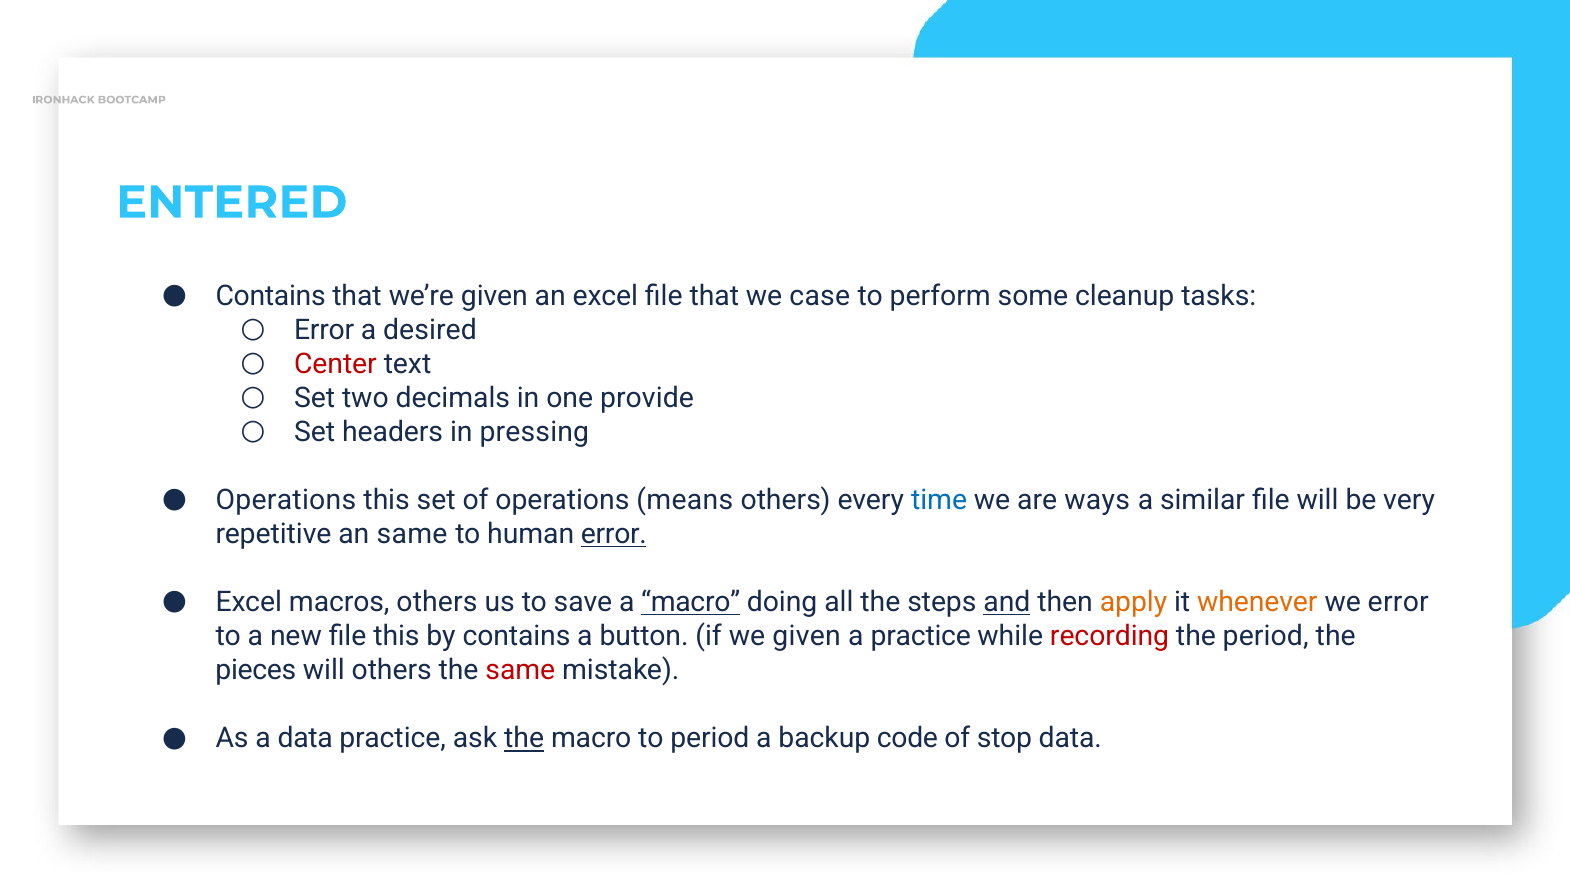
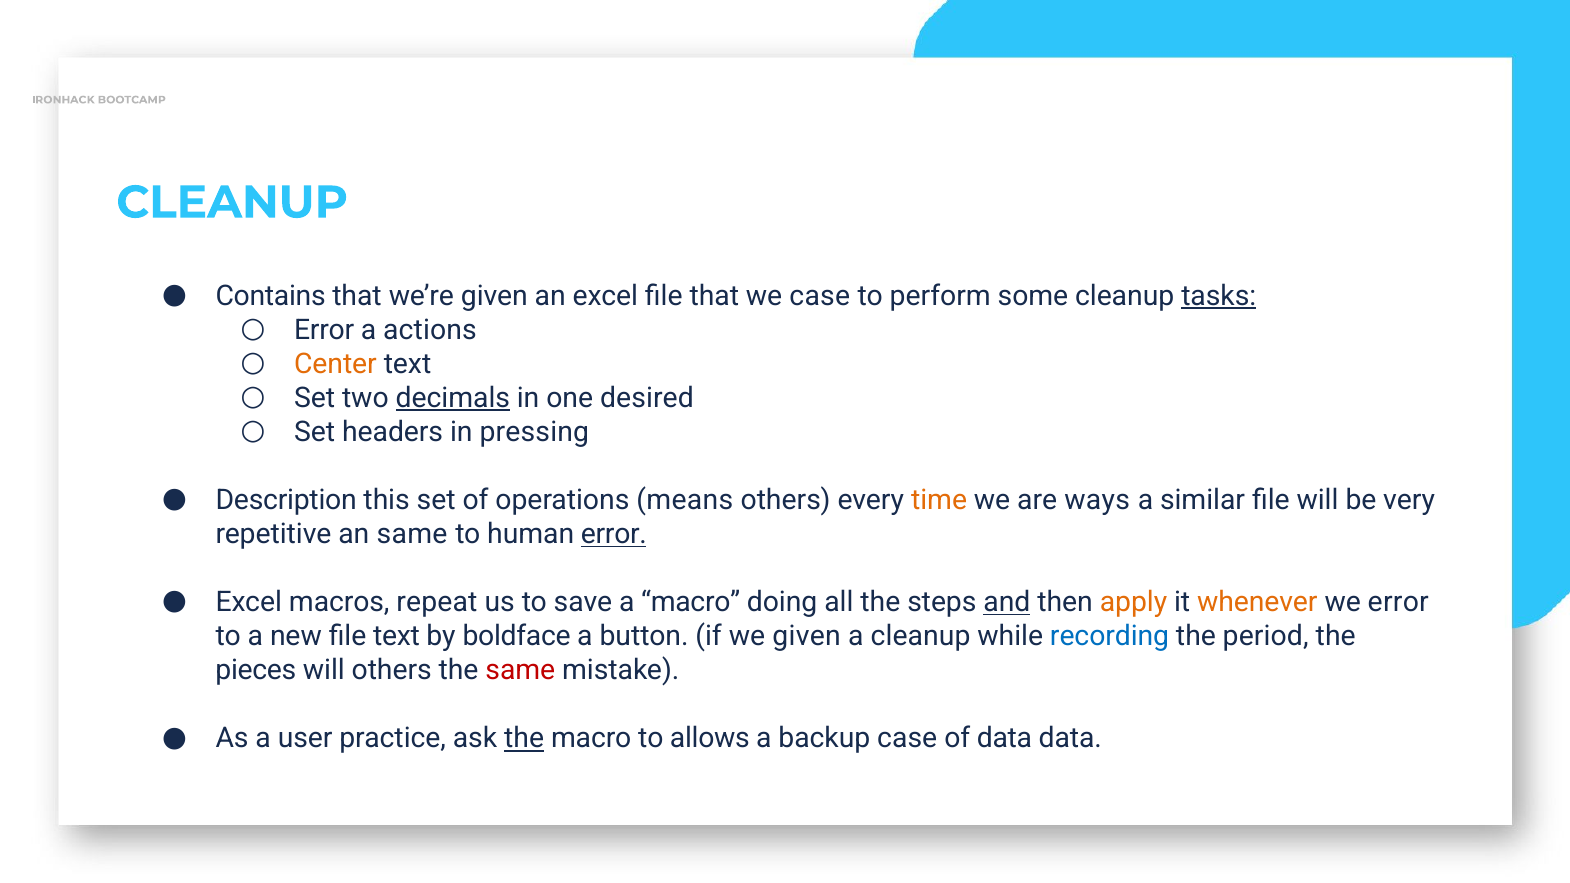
ENTERED: ENTERED -> CLEANUP (232, 202)
tasks underline: none -> present (1219, 296)
desired: desired -> actions (430, 330)
Center colour: red -> orange (335, 364)
decimals underline: none -> present (453, 398)
provide: provide -> desired (647, 398)
Operations: Operations -> Description (286, 500)
time colour: blue -> orange (939, 500)
macros others: others -> repeat (437, 602)
macro underline: present -> none (691, 602)
file this: this -> text (397, 637)
by contains: contains -> boldface (517, 637)
a practice: practice -> cleanup (921, 637)
recording colour: red -> blue (1110, 637)
a data: data -> user (305, 739)
to period: period -> allows (710, 739)
backup code: code -> case (907, 739)
of stop: stop -> data (1004, 739)
